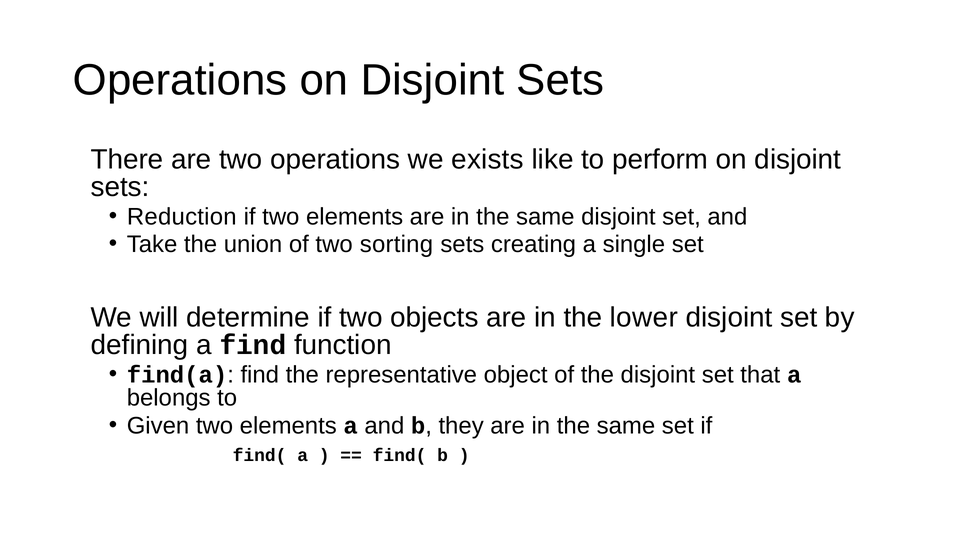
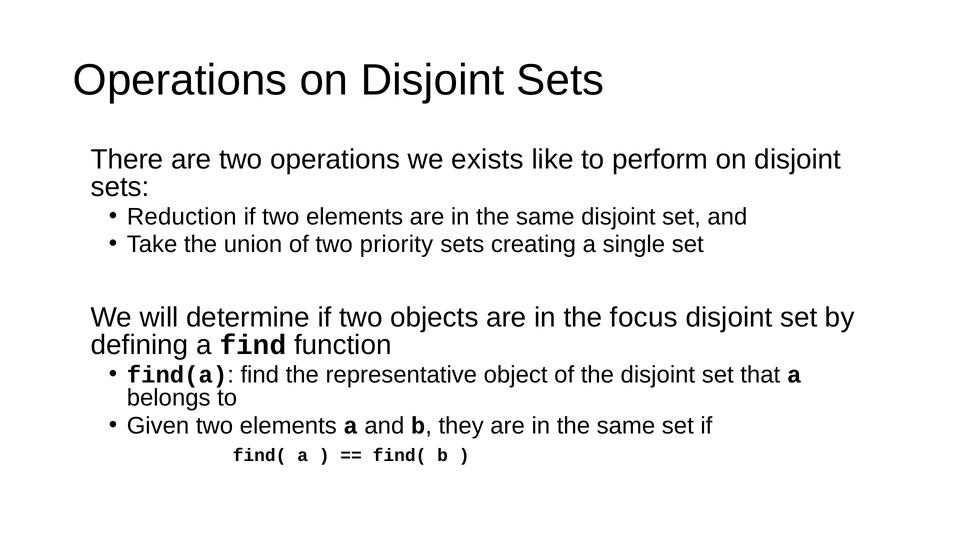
sorting: sorting -> priority (396, 244)
lower: lower -> focus (644, 317)
